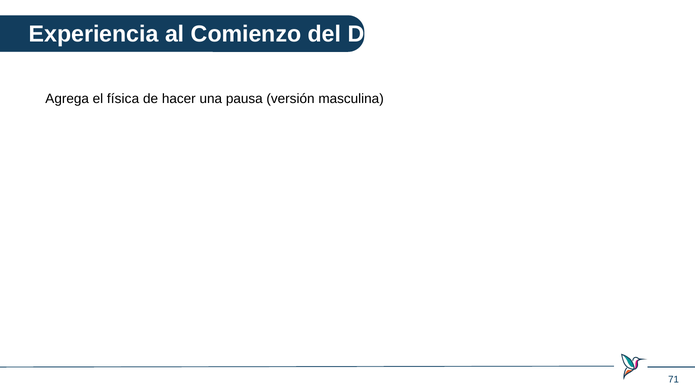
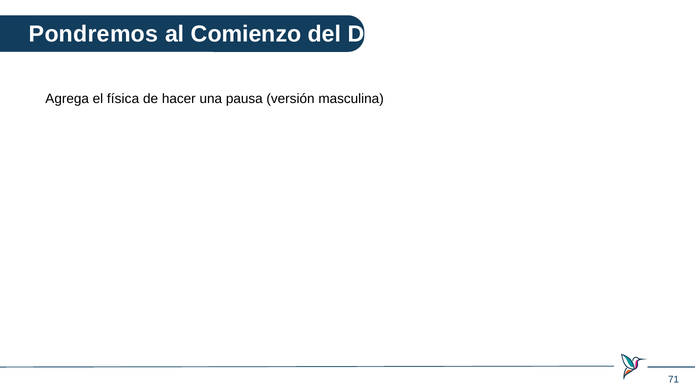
Experiencia: Experiencia -> Pondremos (94, 34)
